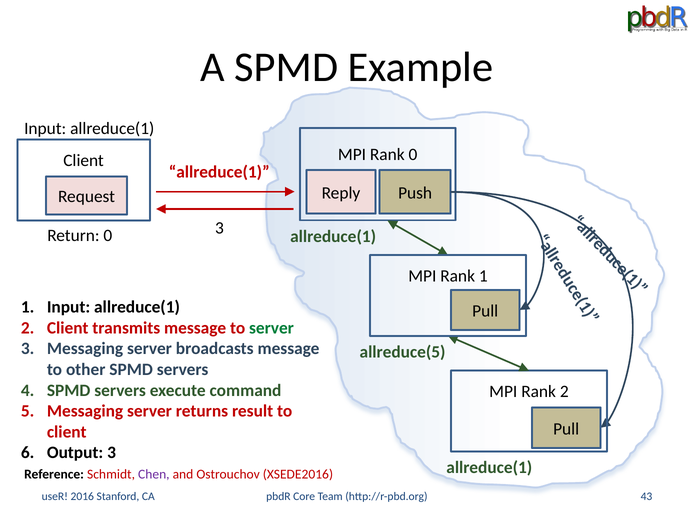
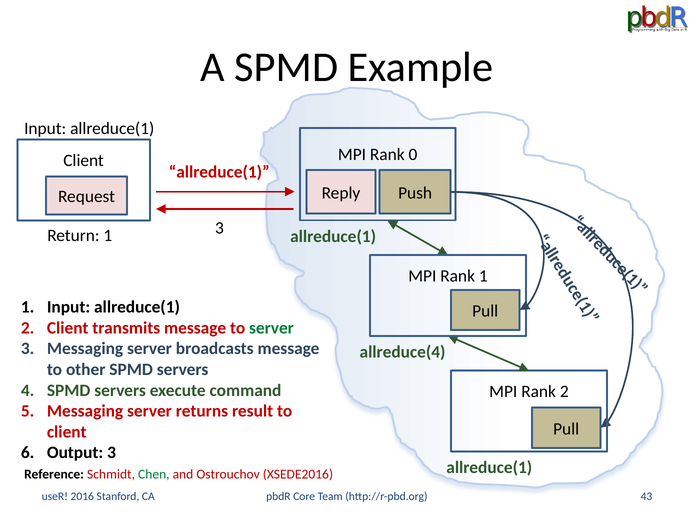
Return 0: 0 -> 1 (108, 236)
allreduce(5: allreduce(5 -> allreduce(4 (403, 352)
Chen colour: purple -> green (154, 475)
